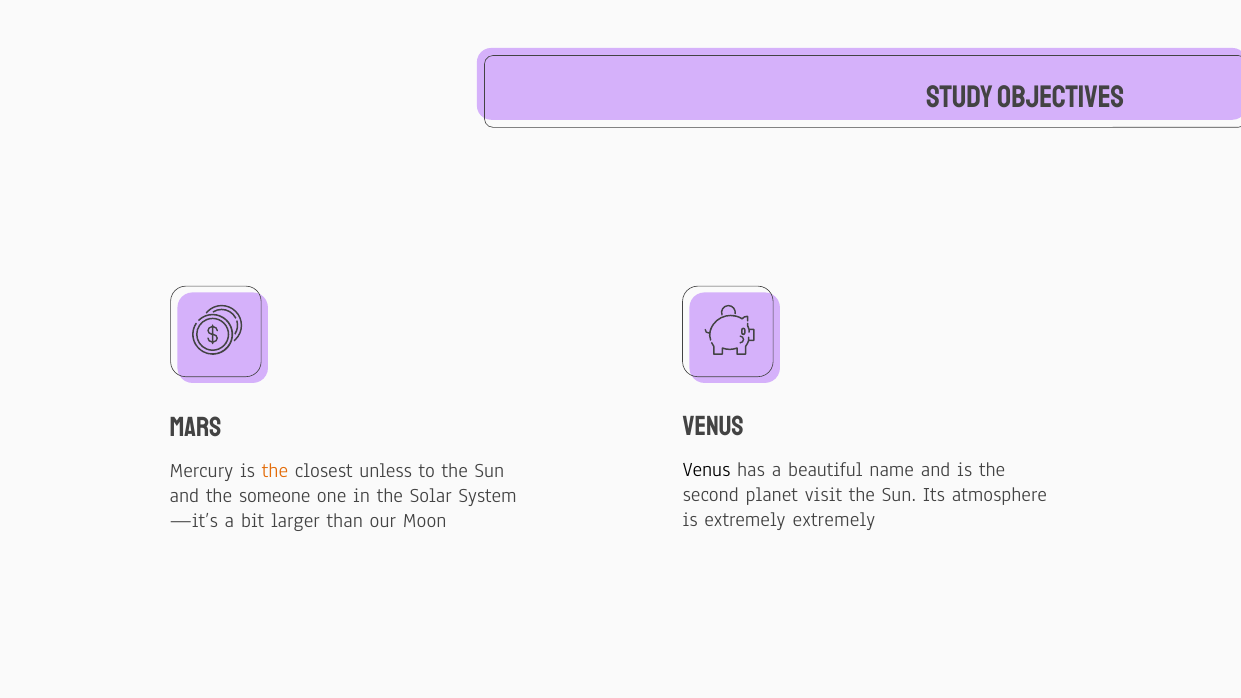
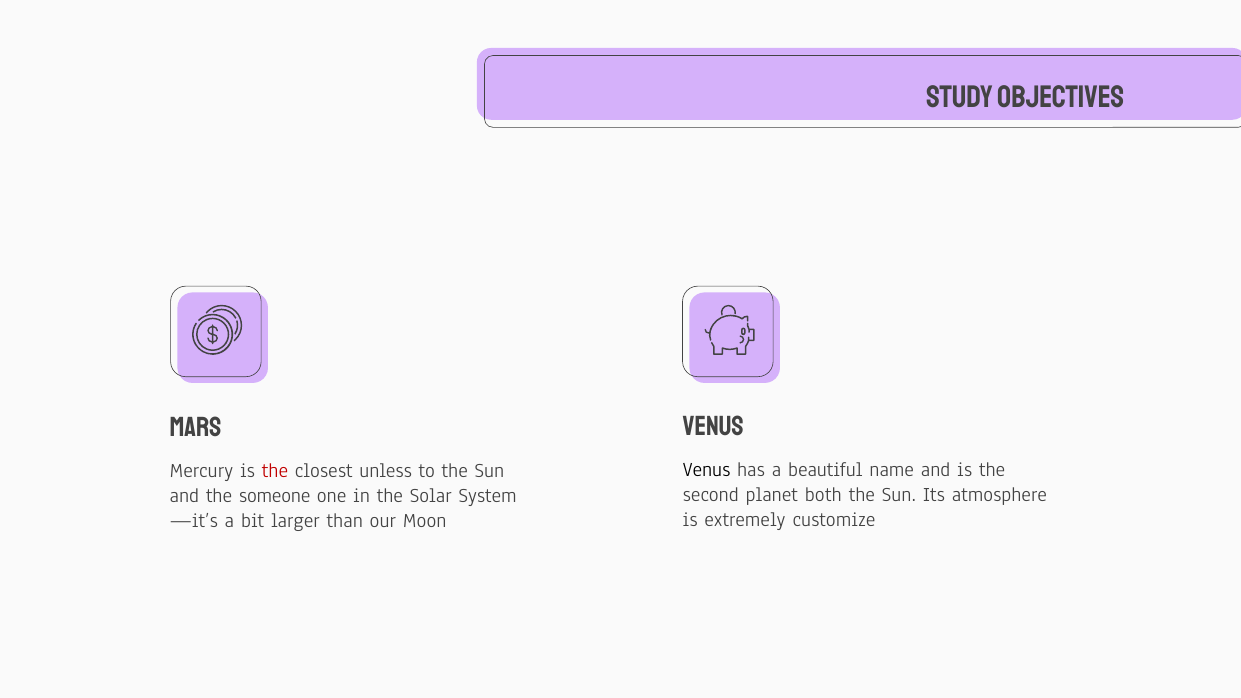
the colour: orange -> red (275, 471)
visit: visit -> both (823, 495)
extremely extremely: extremely -> customize (834, 520)
